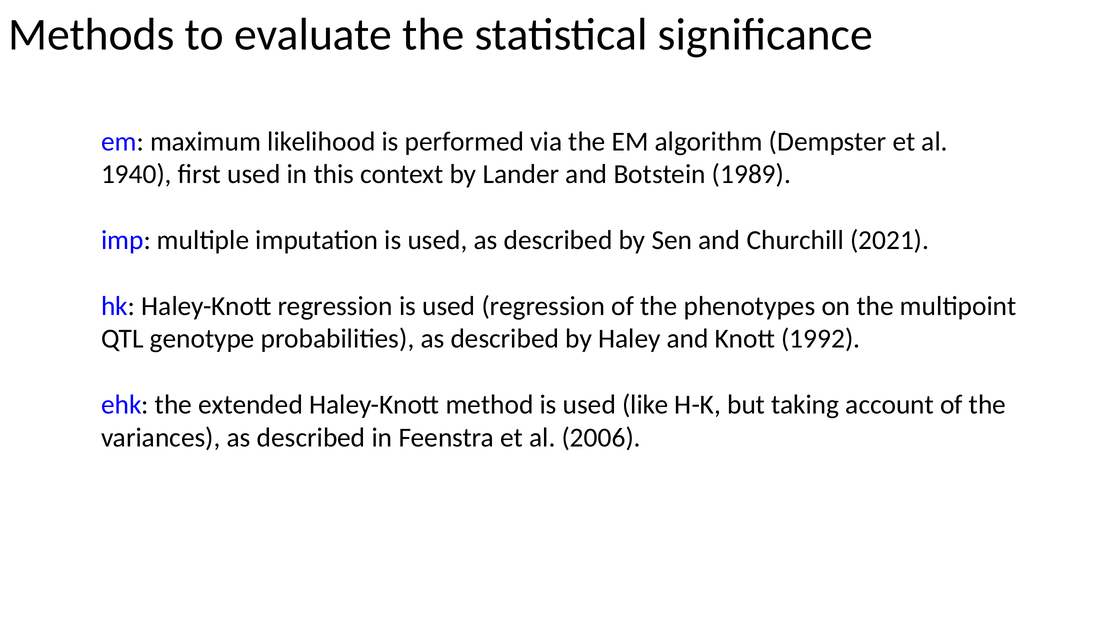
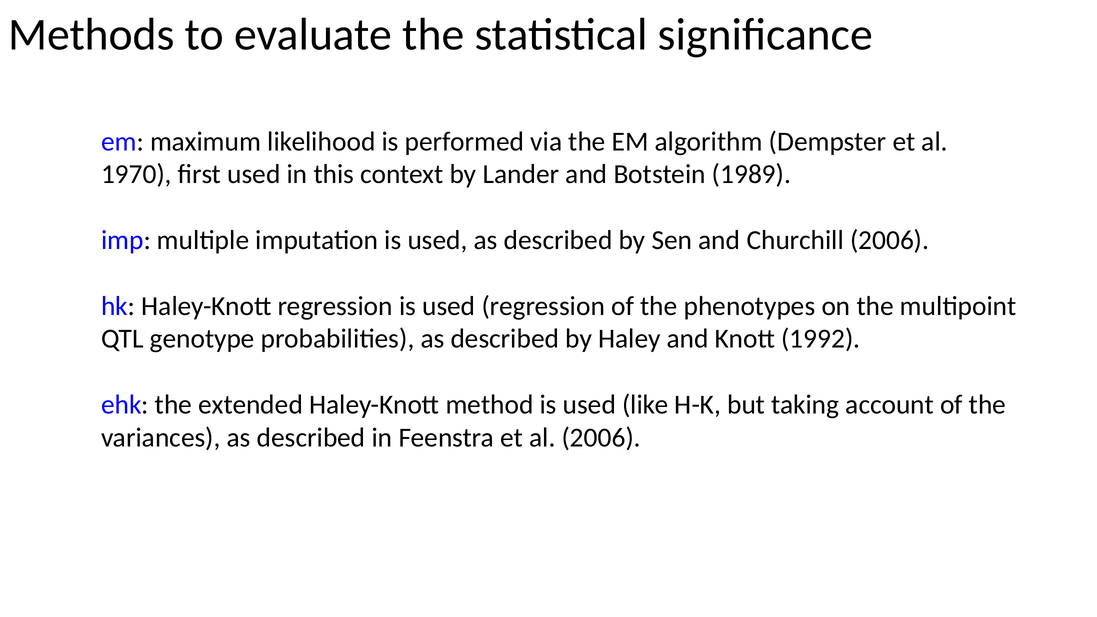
1940: 1940 -> 1970 (136, 174)
Churchill 2021: 2021 -> 2006 (890, 240)
